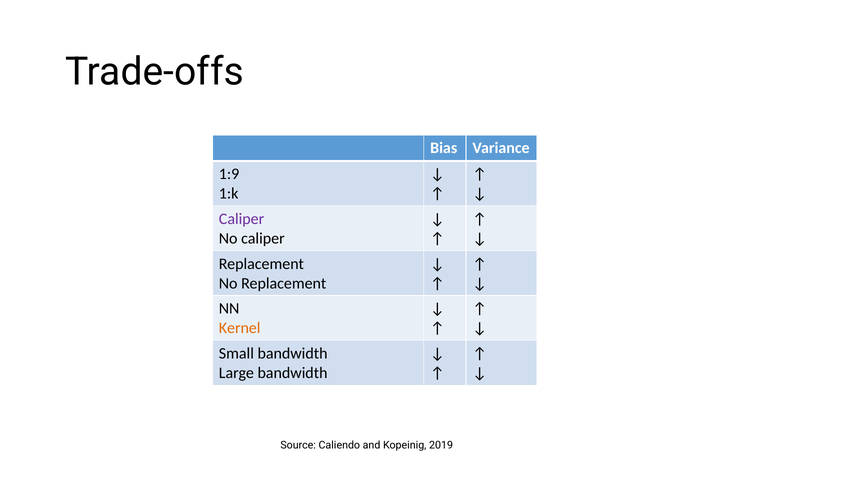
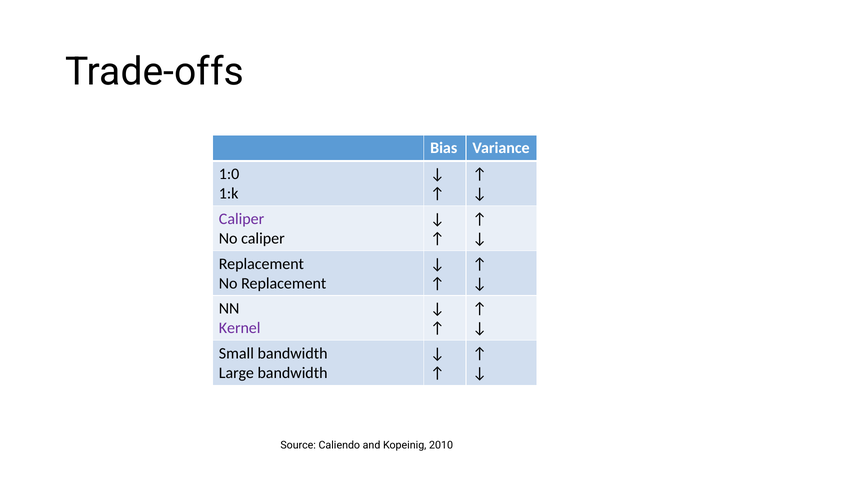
1:9: 1:9 -> 1:0 (229, 174)
Kernel colour: orange -> purple (240, 328)
2019: 2019 -> 2010 (441, 445)
